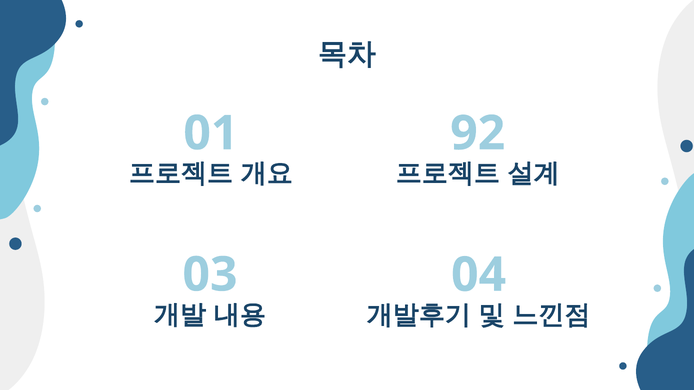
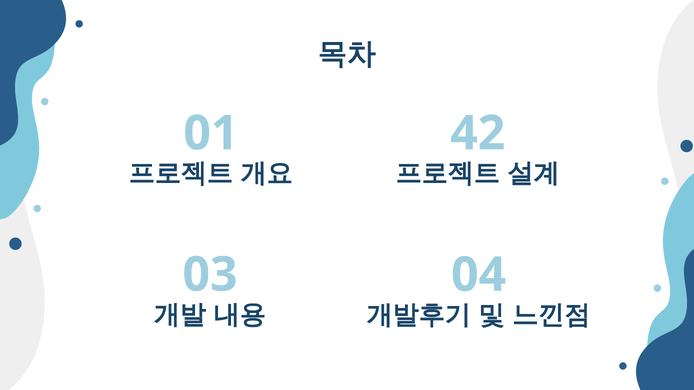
92: 92 -> 42 (478, 134)
